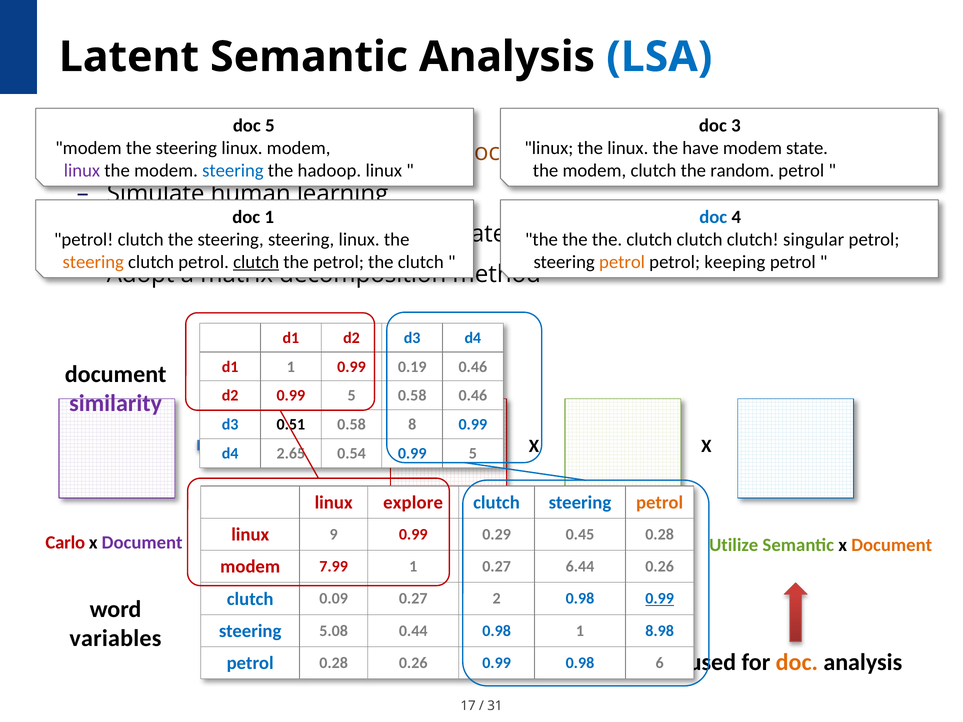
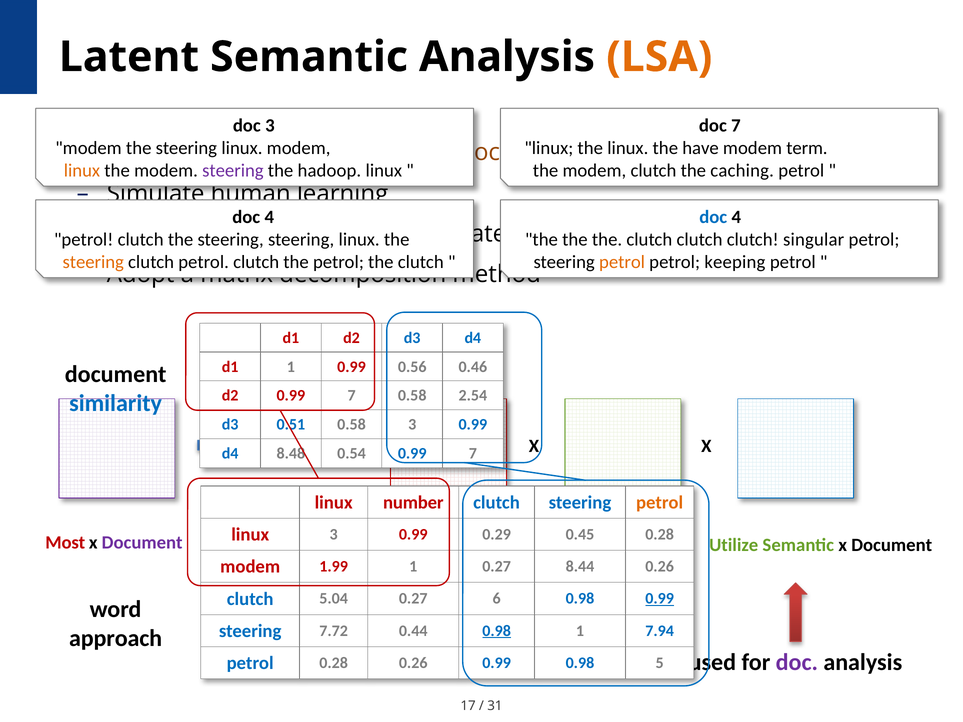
LSA colour: blue -> orange (659, 57)
doc 5: 5 -> 3 (270, 126)
doc 3: 3 -> 7 (736, 126)
modem state: state -> term (807, 148)
linux colour: purple -> orange (82, 171)
steering colour: blue -> purple (233, 171)
random: random -> caching (742, 171)
1: 1 -> 4 (269, 217)
clutch underline: present -> none (256, 262)
0.19: 0.19 -> 0.56 (412, 367)
5: 5 -> 7 (352, 396)
0.58 0.46: 0.46 -> 2.54 (473, 396)
similarity colour: purple -> blue (116, 403)
0.51 colour: black -> blue (291, 425)
0.58 8: 8 -> 3 (412, 425)
2.65: 2.65 -> 8.48 (291, 454)
0.54 0.99 5: 5 -> 7 (473, 454)
explore: explore -> number (413, 503)
linux 9: 9 -> 3 (334, 535)
Carlo: Carlo -> Most (65, 543)
Document colour: orange -> black (892, 545)
7.99: 7.99 -> 1.99 (334, 567)
6.44: 6.44 -> 8.44 (580, 567)
0.09: 0.09 -> 5.04 (334, 599)
2: 2 -> 6 (497, 599)
5.08: 5.08 -> 7.72 (334, 631)
0.98 underline: none -> present (497, 631)
8.98: 8.98 -> 7.94 (660, 631)
variables: variables -> approach (116, 638)
doc colour: orange -> purple (797, 663)
6: 6 -> 5 (660, 663)
